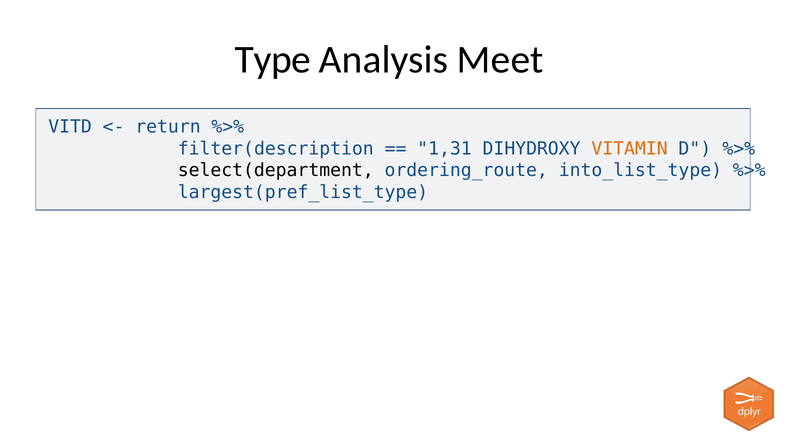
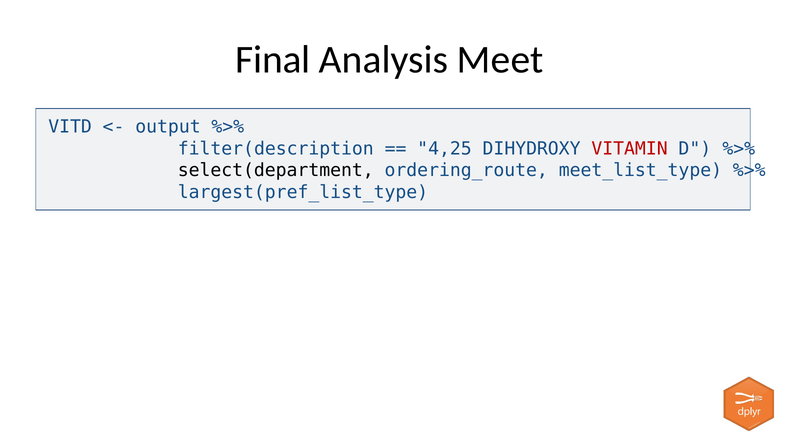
Type: Type -> Final (273, 59)
return: return -> output (168, 127)
1,31: 1,31 -> 4,25 (444, 149)
VITAMIN colour: orange -> red (630, 149)
into_list_type: into_list_type -> meet_list_type (640, 170)
